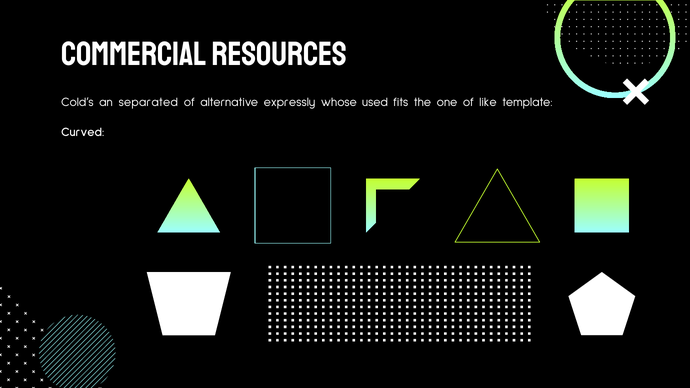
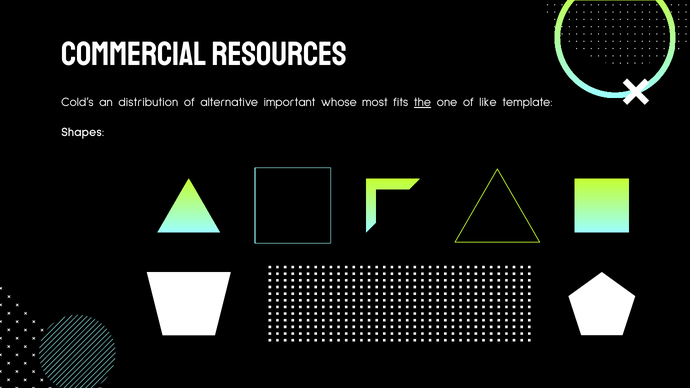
separated: separated -> distribution (148, 102)
expressly: expressly -> important (290, 102)
used: used -> most (375, 102)
the underline: none -> present (422, 102)
Curved: Curved -> Shapes (83, 132)
